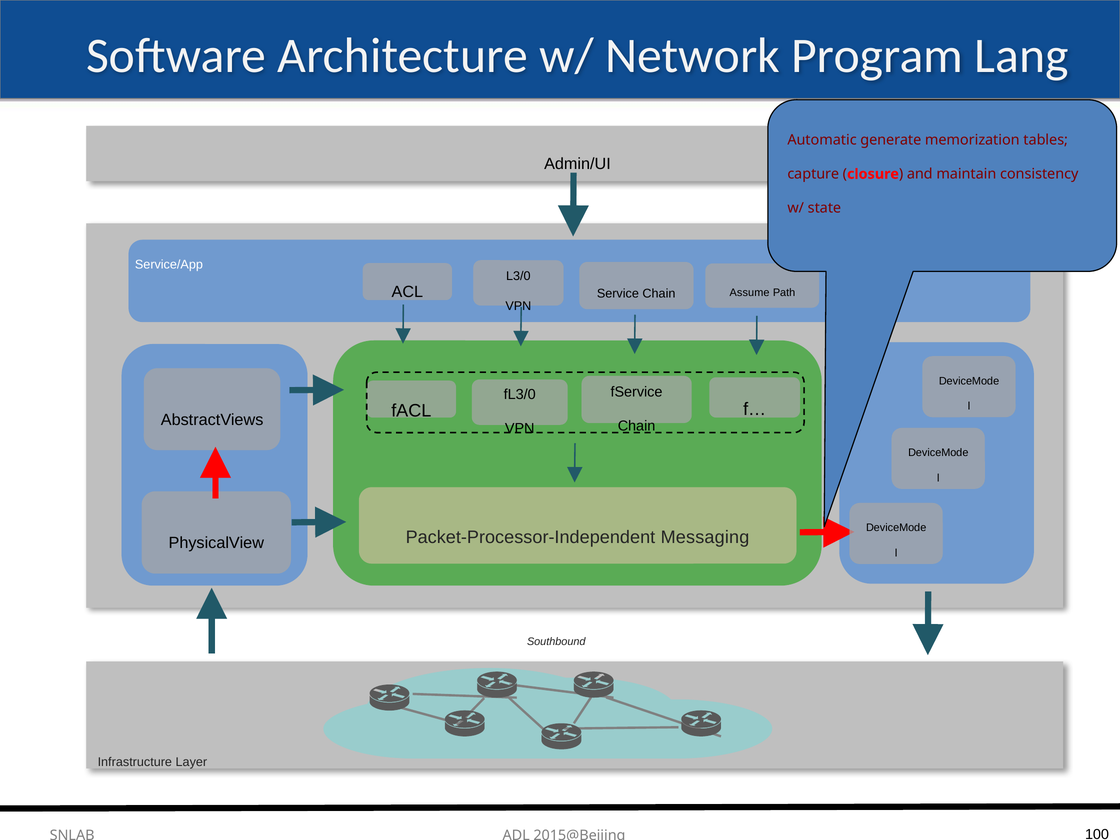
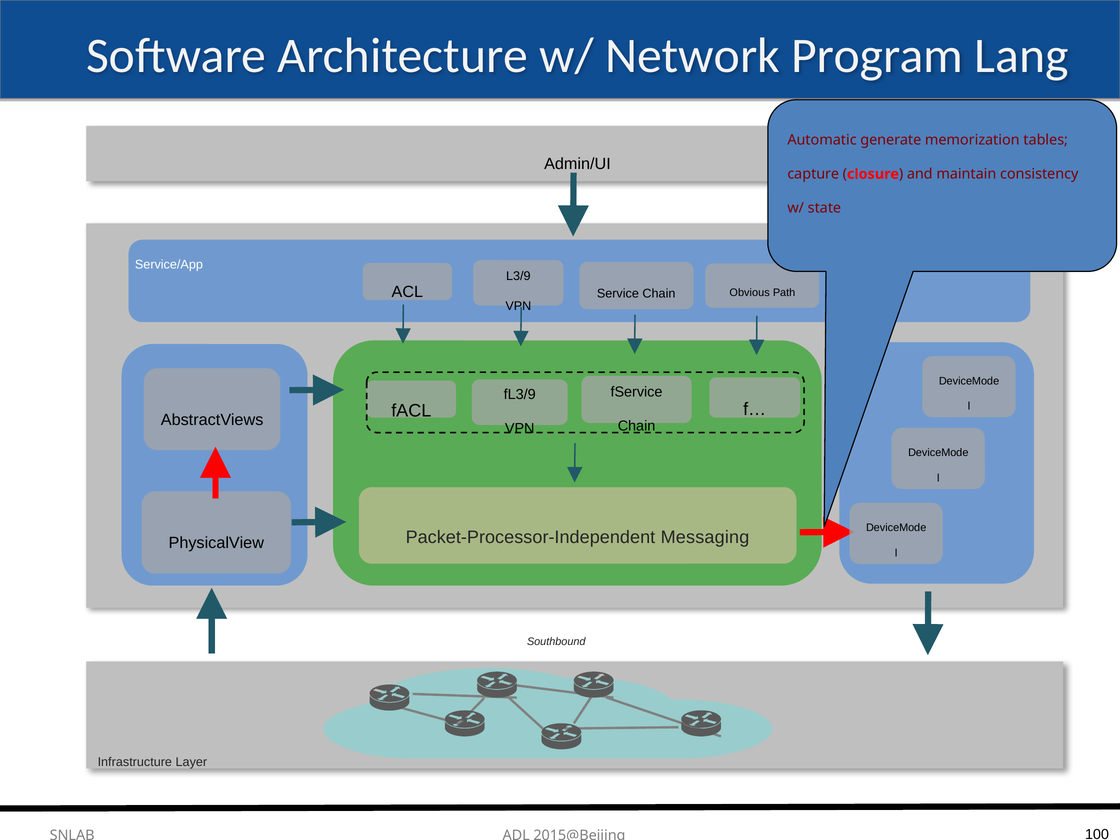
L3/0: L3/0 -> L3/9 (518, 276)
Assume: Assume -> Obvious (750, 293)
fL3/0: fL3/0 -> fL3/9 (520, 395)
